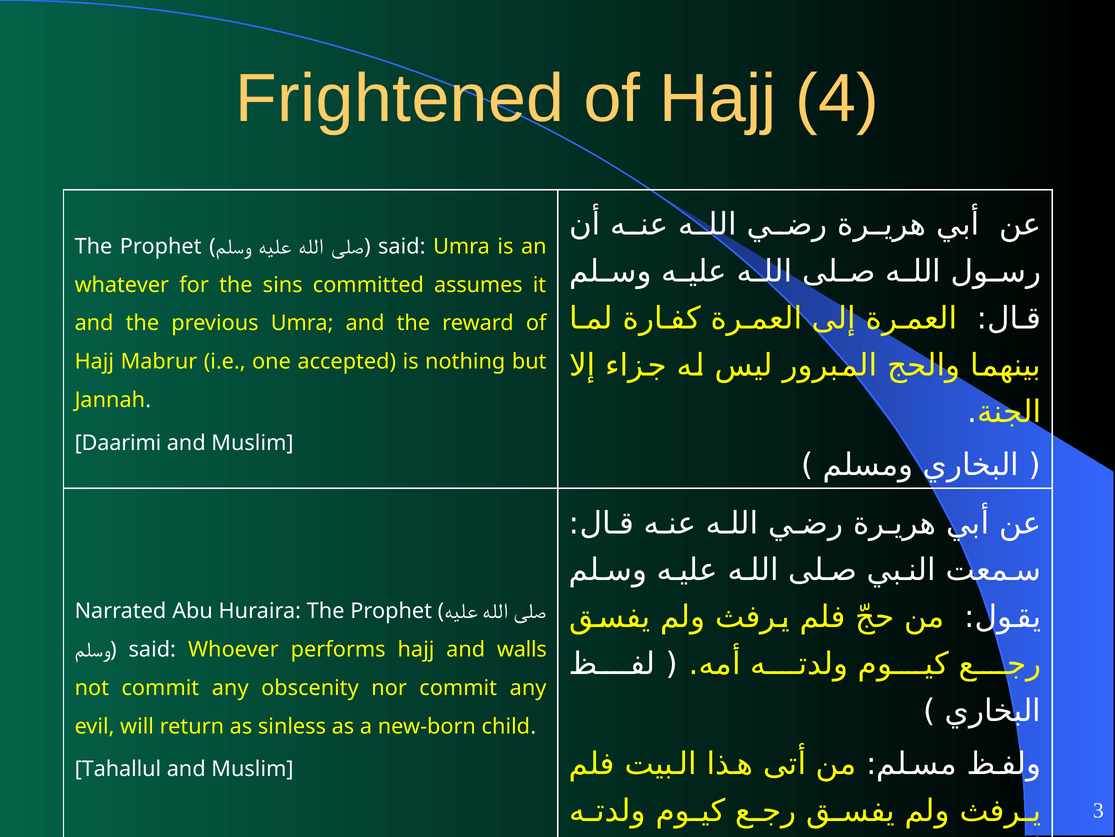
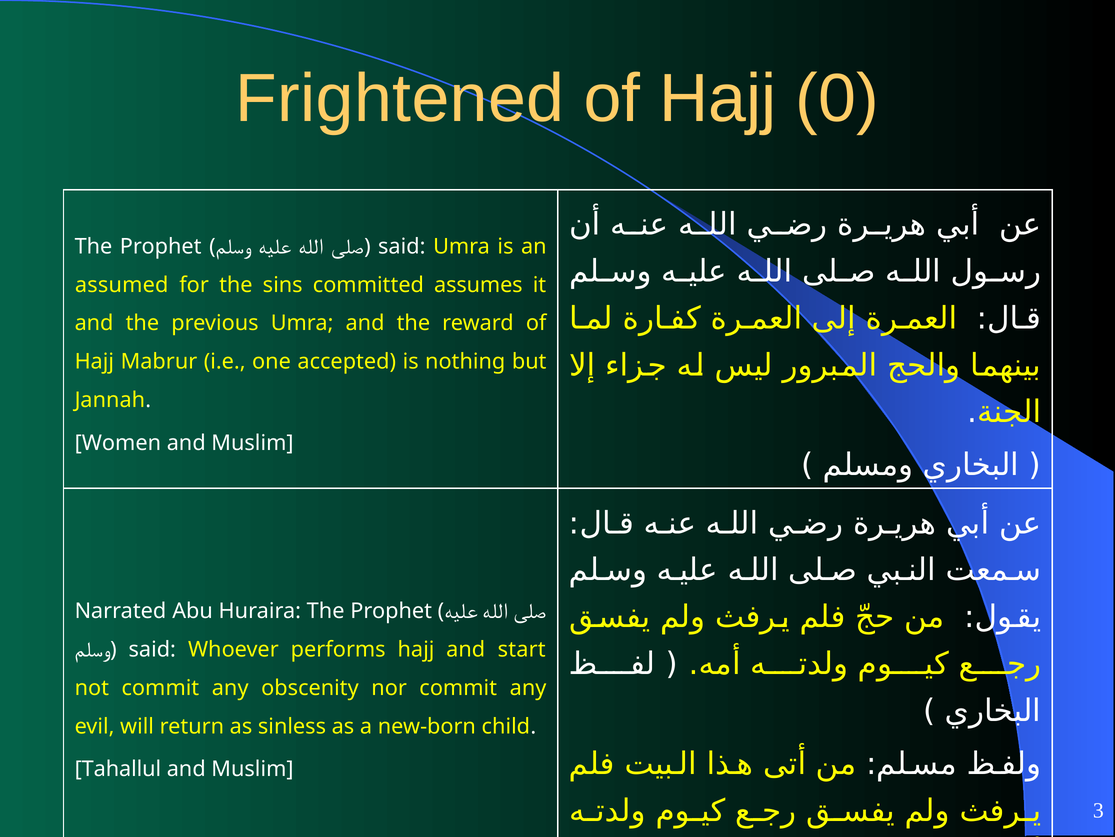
4: 4 -> 0 (837, 99)
whatever: whatever -> assumed (122, 285)
Daarimi: Daarimi -> Women (118, 442)
walls: walls -> start (522, 649)
